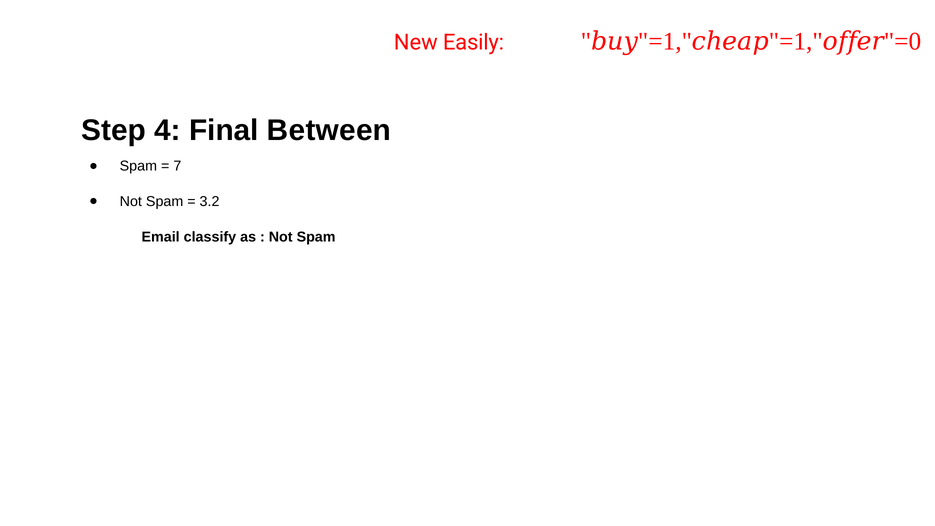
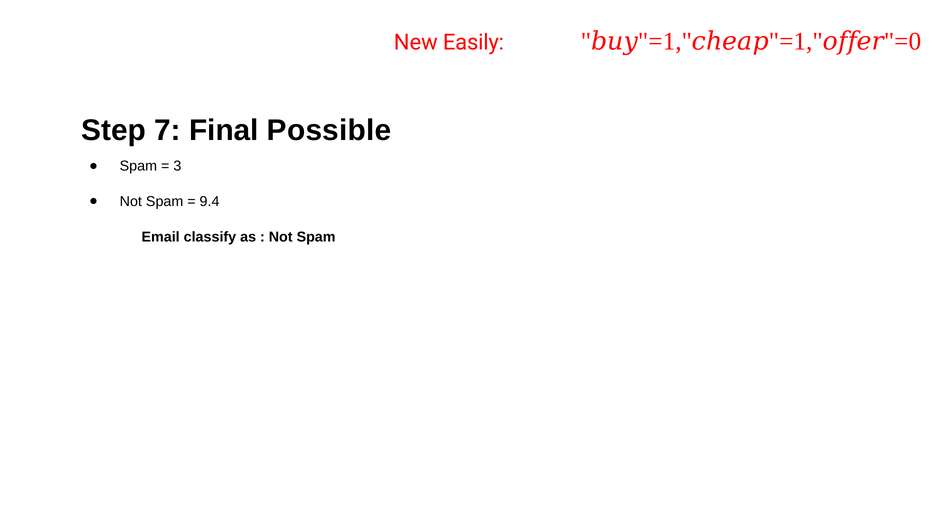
4: 4 -> 7 (167, 131)
Between: Between -> Possible (329, 131)
7: 7 -> 3 (177, 166)
3.2: 3.2 -> 9.4 (210, 202)
